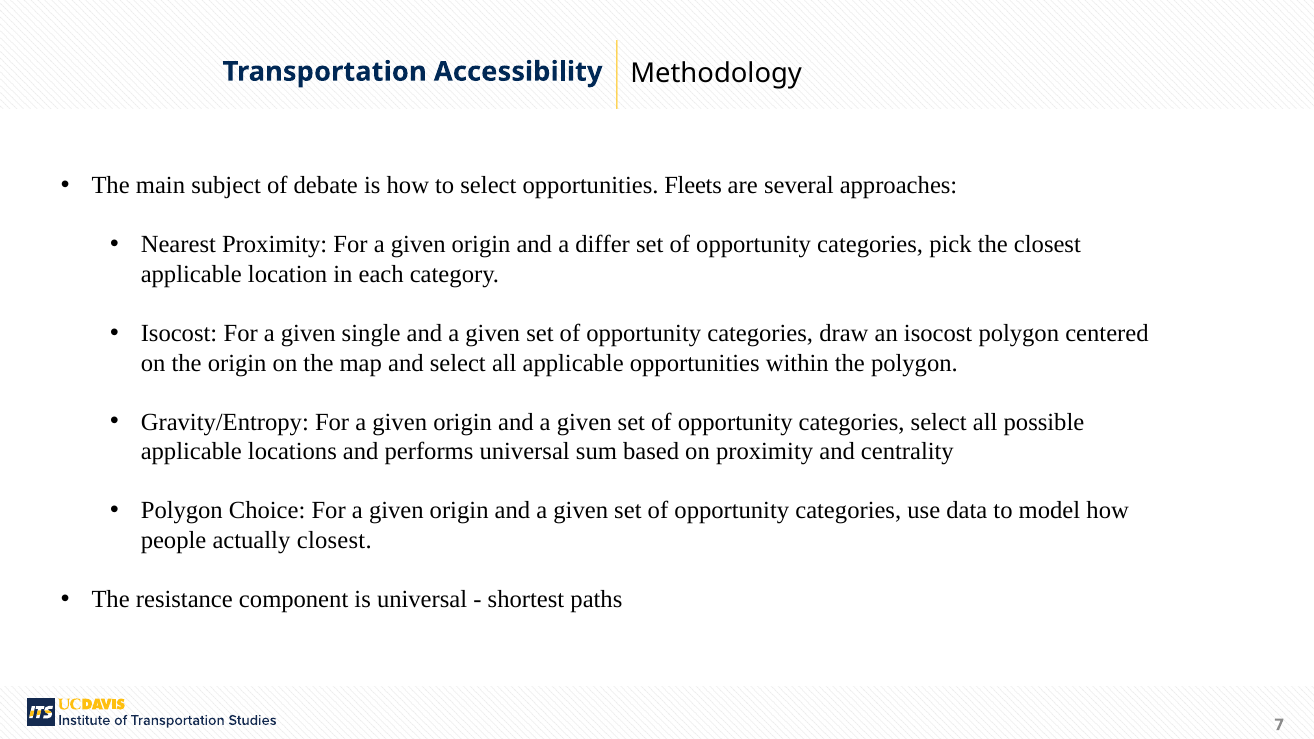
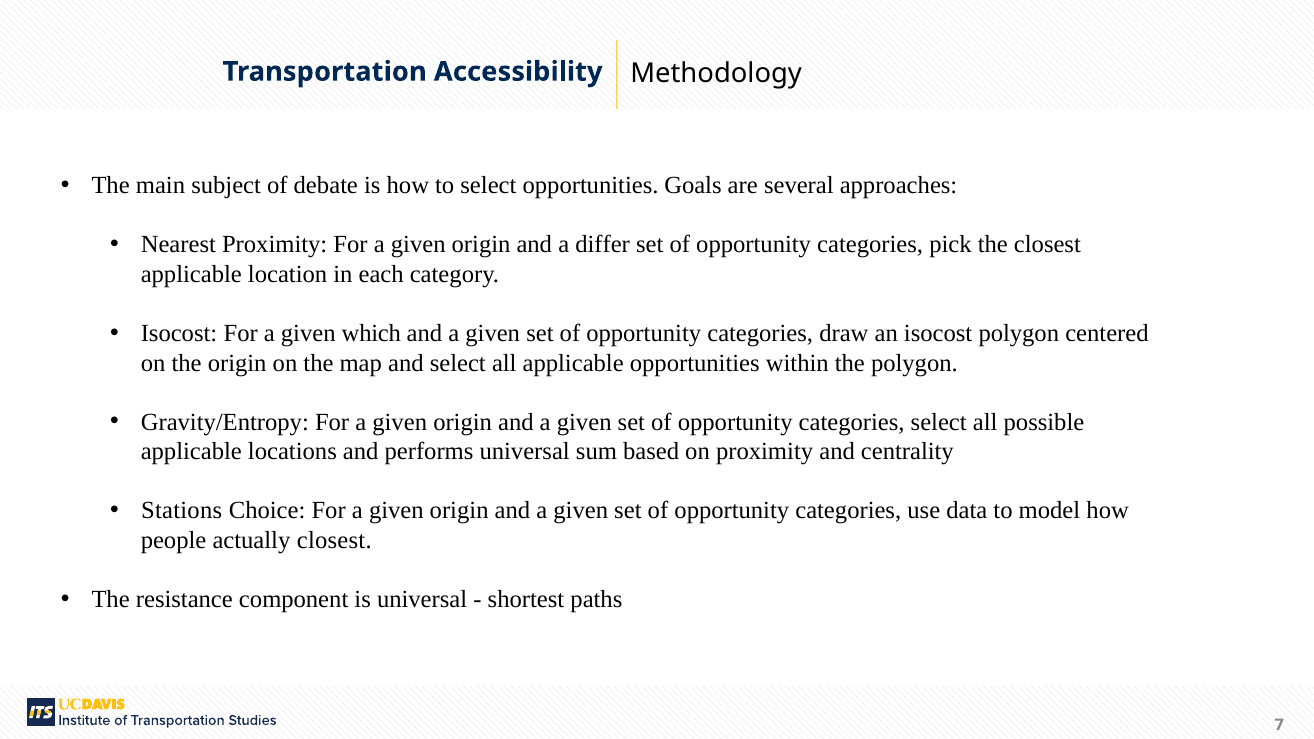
Fleets: Fleets -> Goals (693, 186)
single: single -> which (371, 333)
Polygon: Polygon -> Stations (182, 511)
